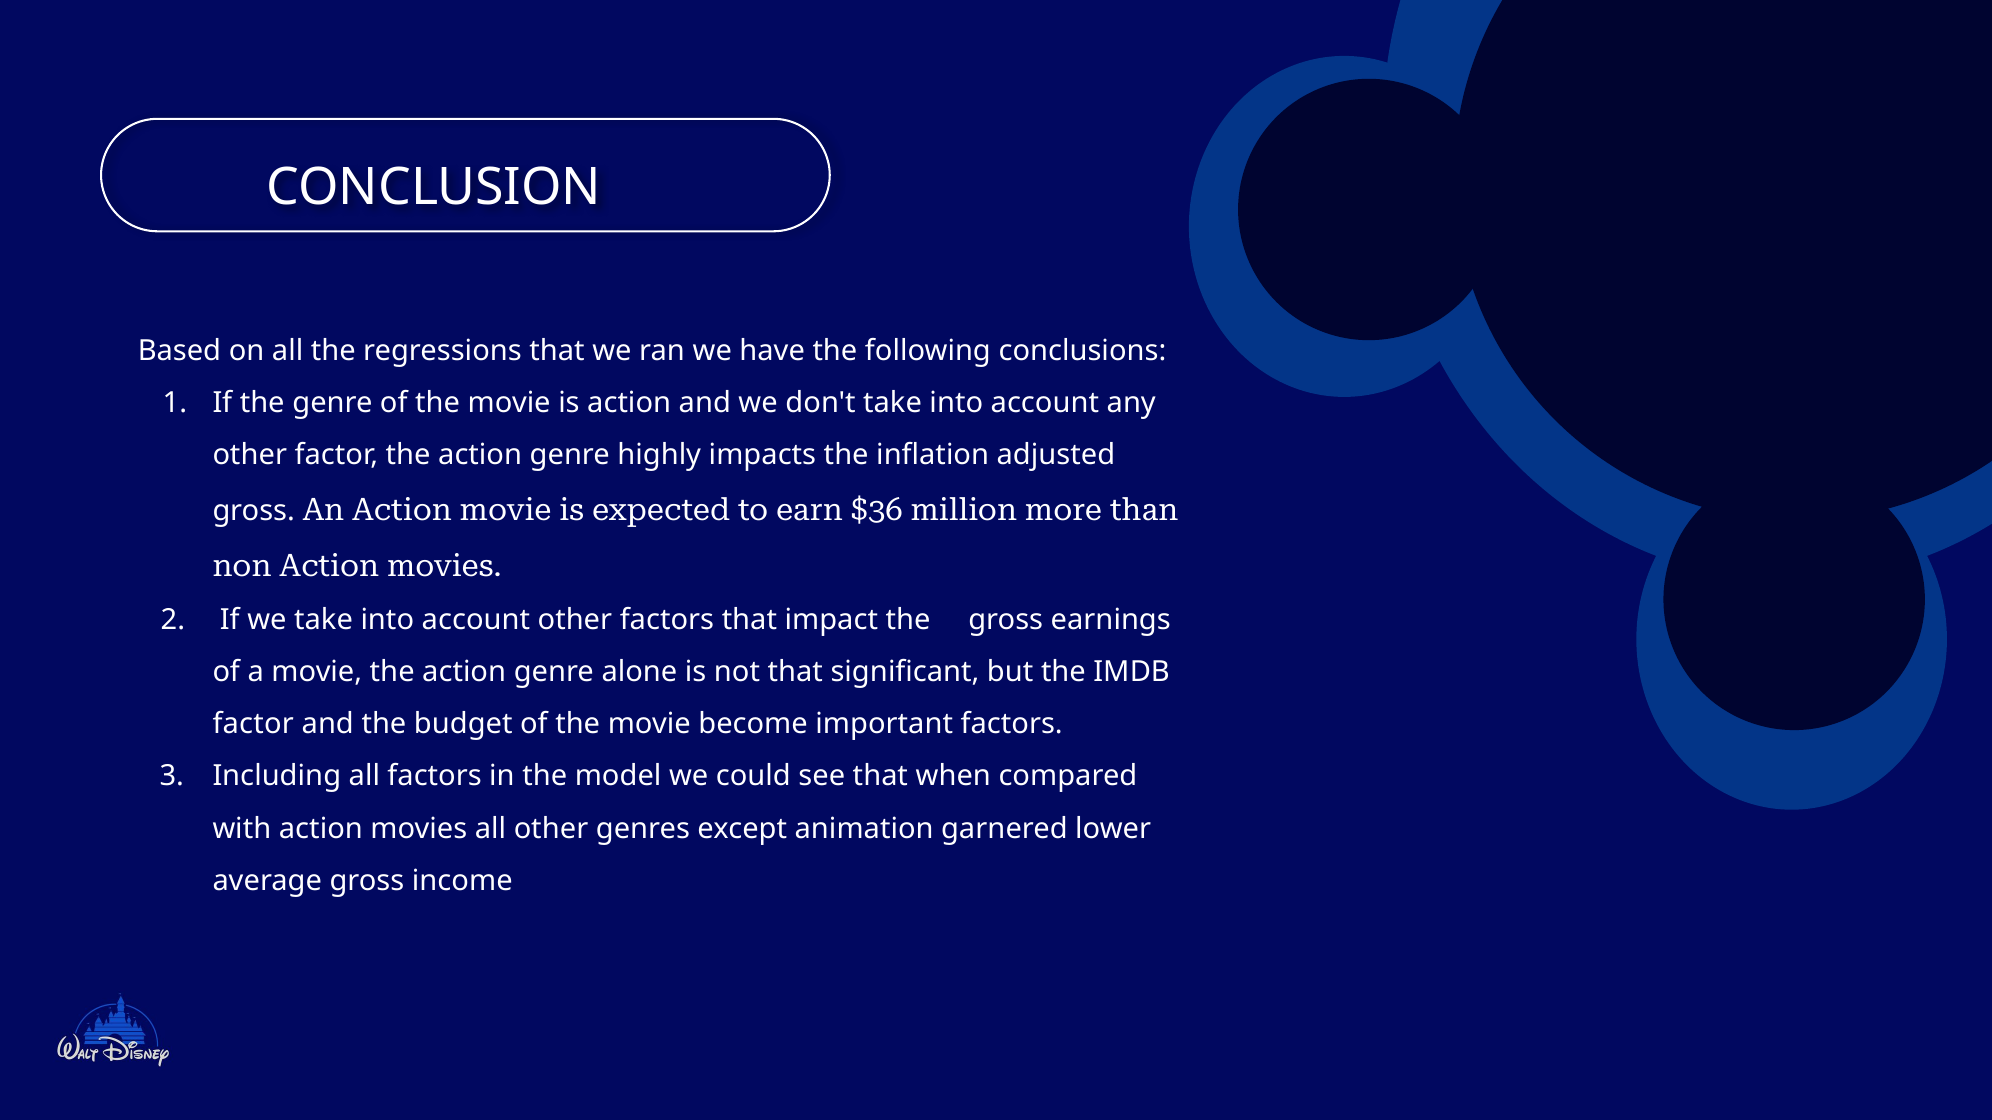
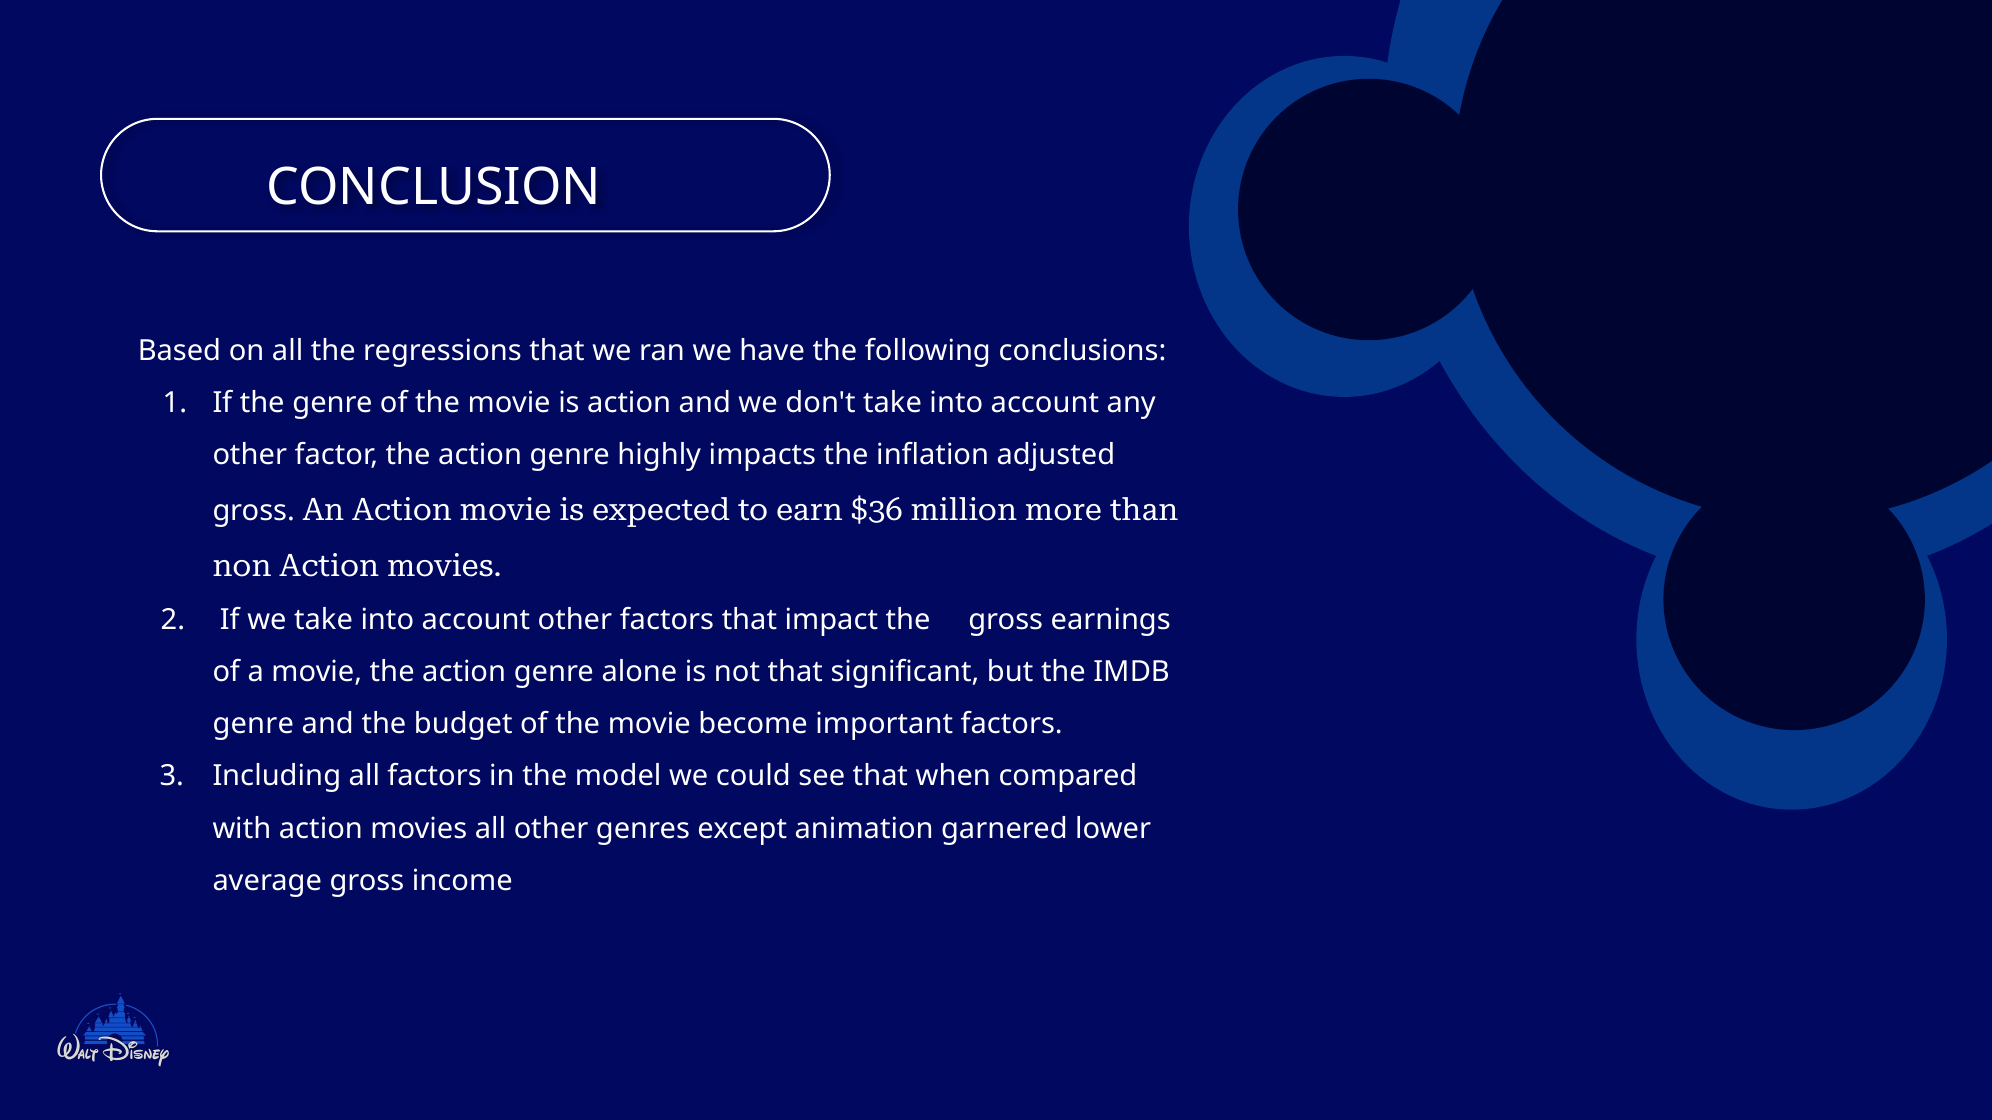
factor: factor -> genre (253, 724)
